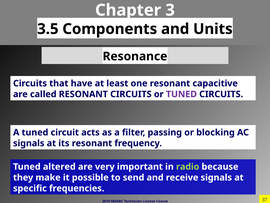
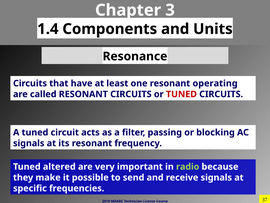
3.5: 3.5 -> 1.4 (48, 29)
capacitive: capacitive -> operating (215, 83)
TUNED colour: purple -> red (181, 94)
